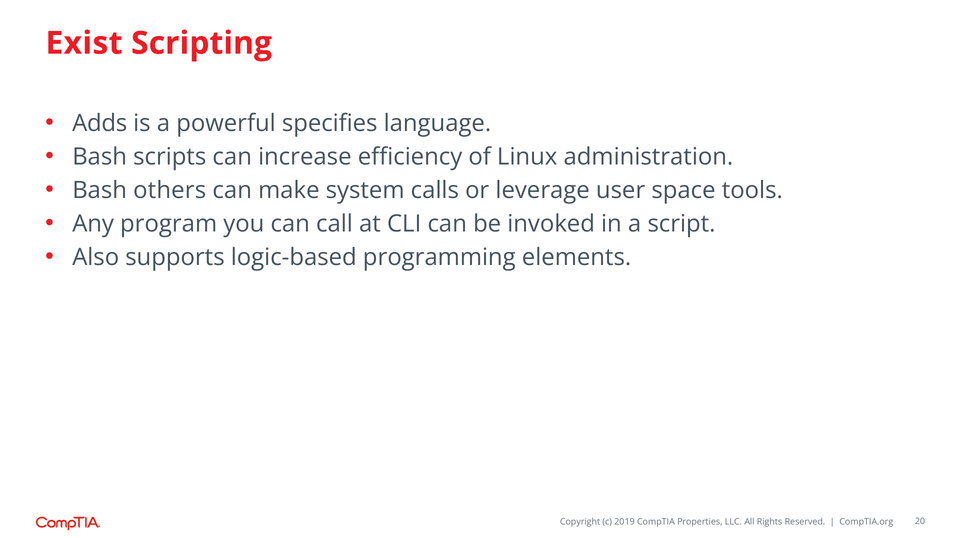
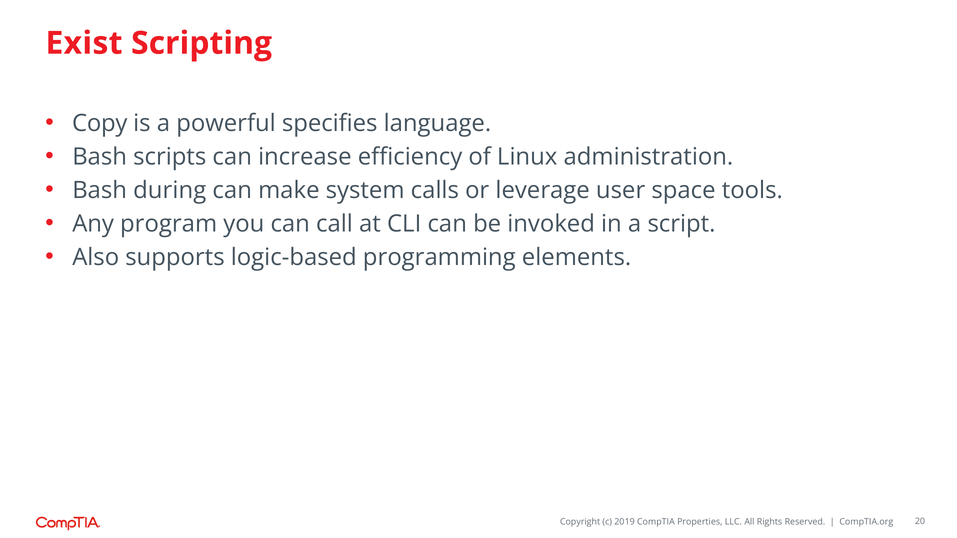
Adds: Adds -> Copy (100, 123)
others: others -> during (170, 190)
